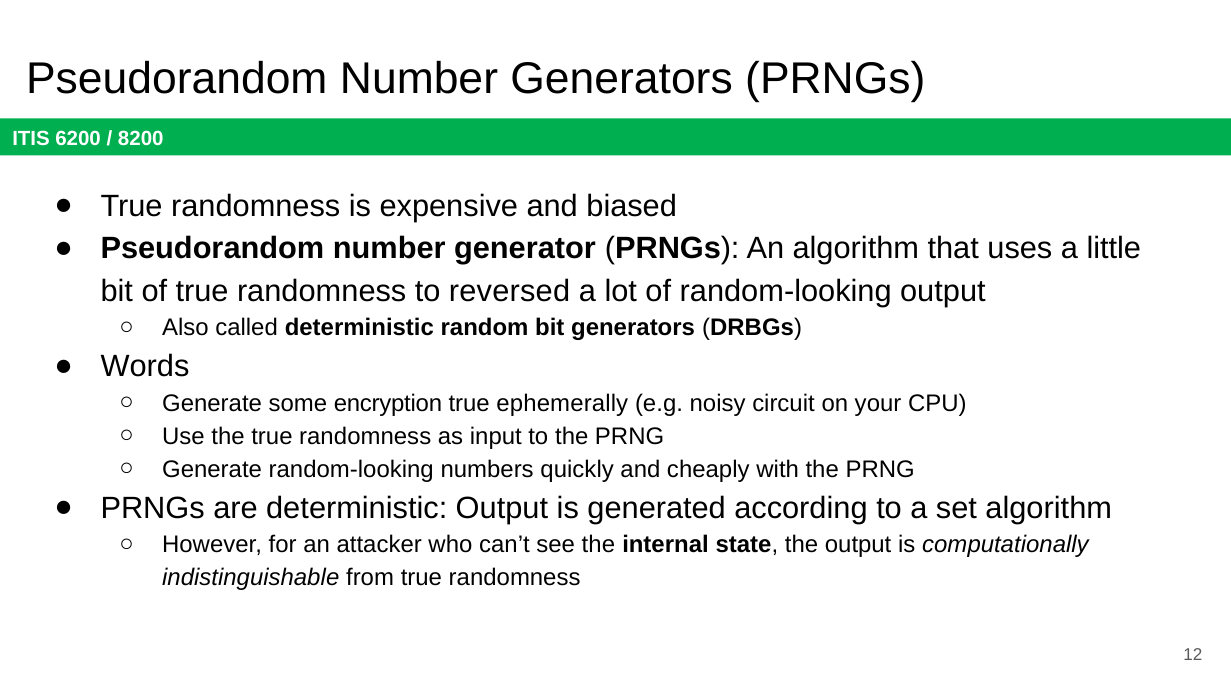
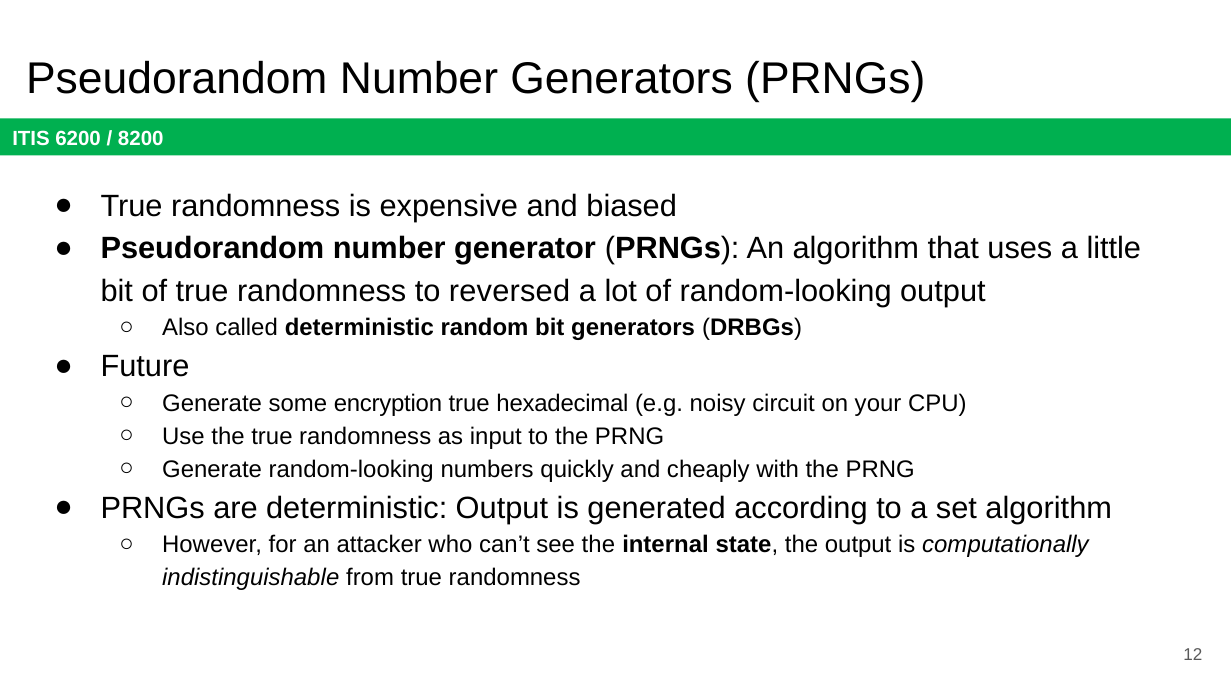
Words: Words -> Future (145, 367)
ephemerally: ephemerally -> hexadecimal (563, 403)
